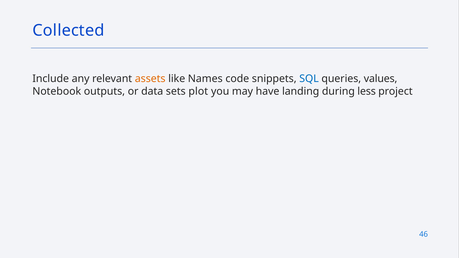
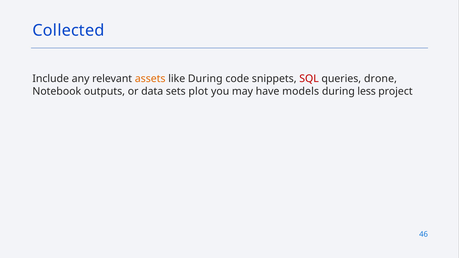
like Names: Names -> During (205, 79)
SQL colour: blue -> red (309, 79)
values: values -> drone (380, 79)
landing: landing -> models (301, 91)
